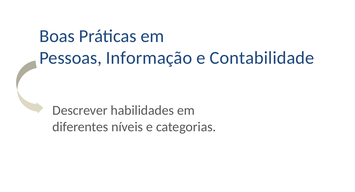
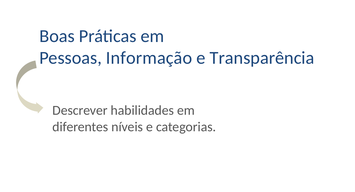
Contabilidade: Contabilidade -> Transparência (262, 58)
